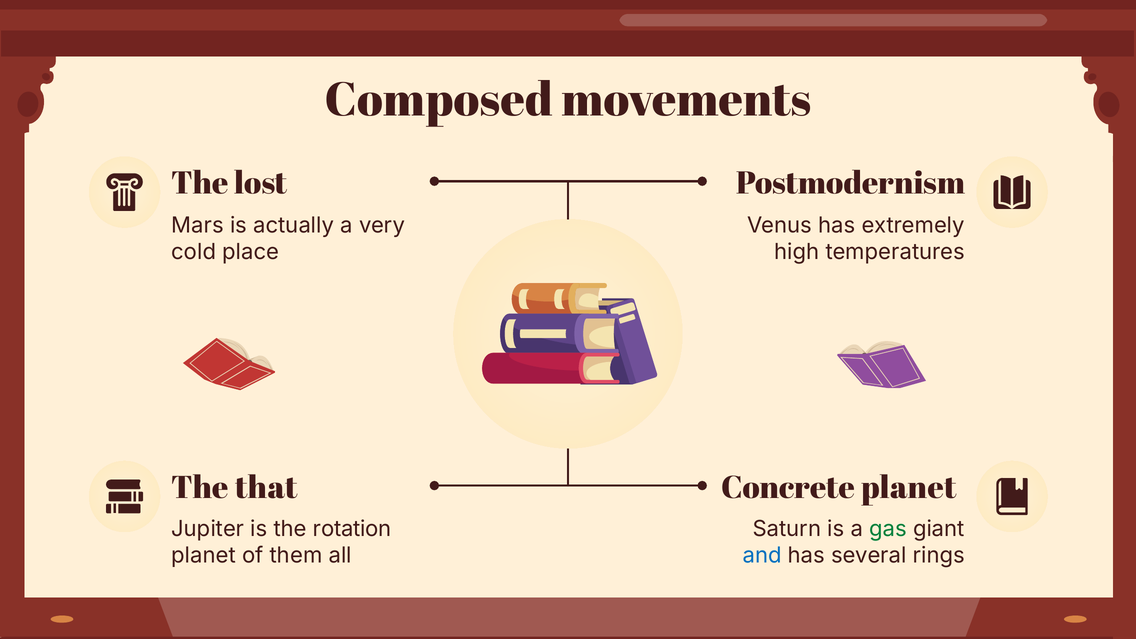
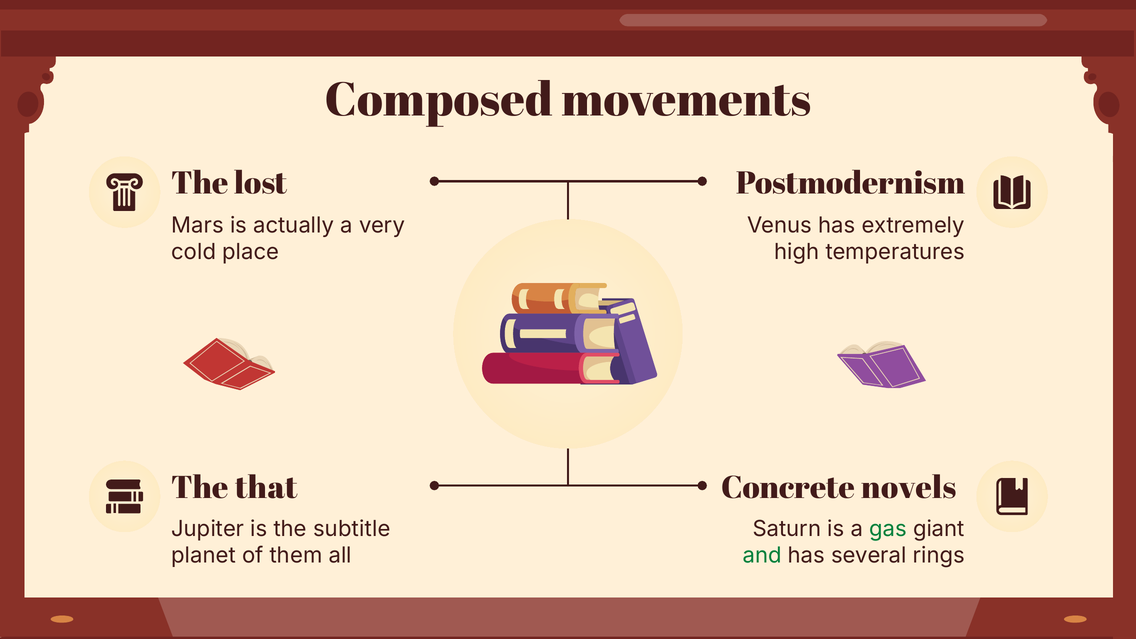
Concrete planet: planet -> novels (909, 488)
rotation: rotation -> subtitle (352, 529)
and colour: blue -> green (762, 556)
